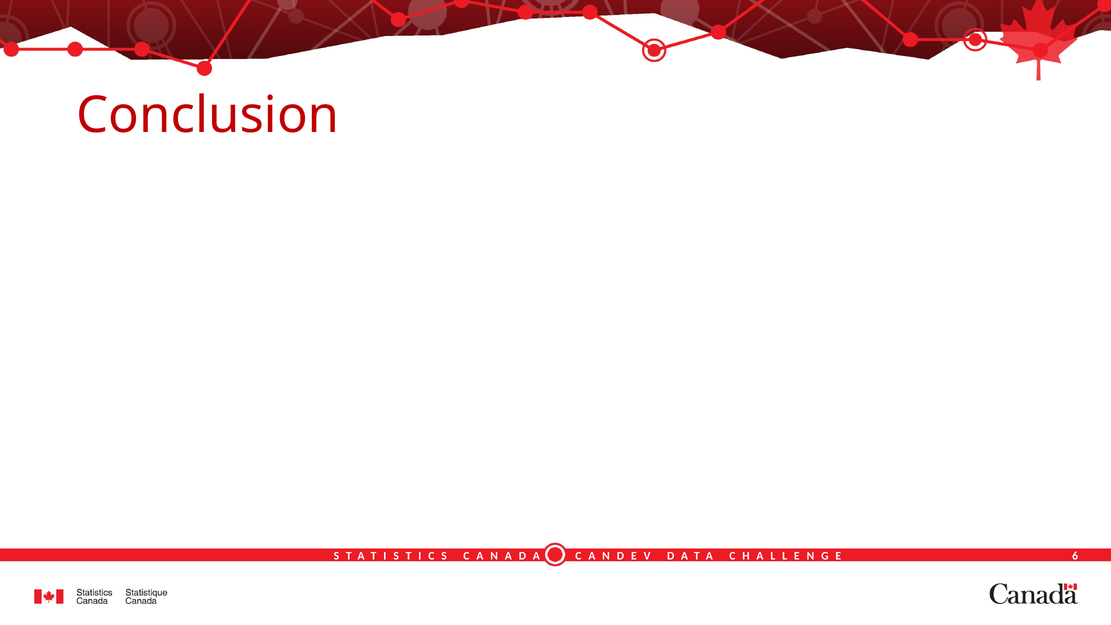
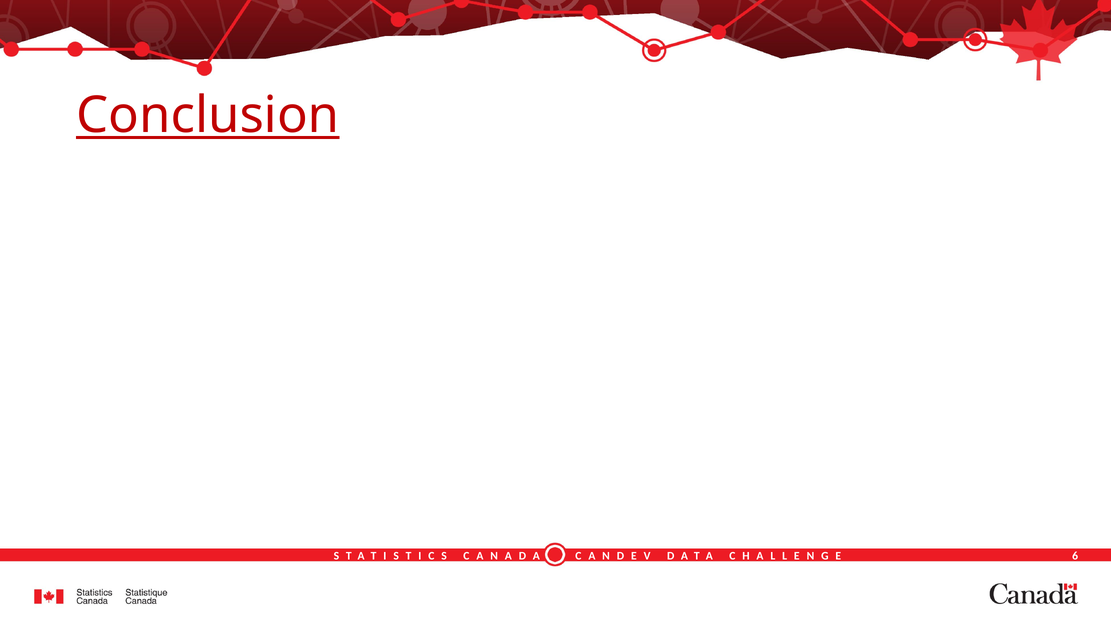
Conclusion underline: none -> present (208, 116)
